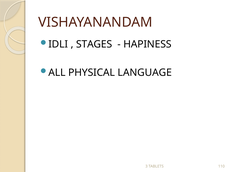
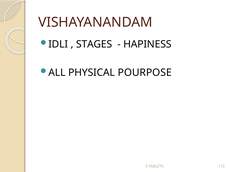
LANGUAGE: LANGUAGE -> POURPOSE (145, 72)
